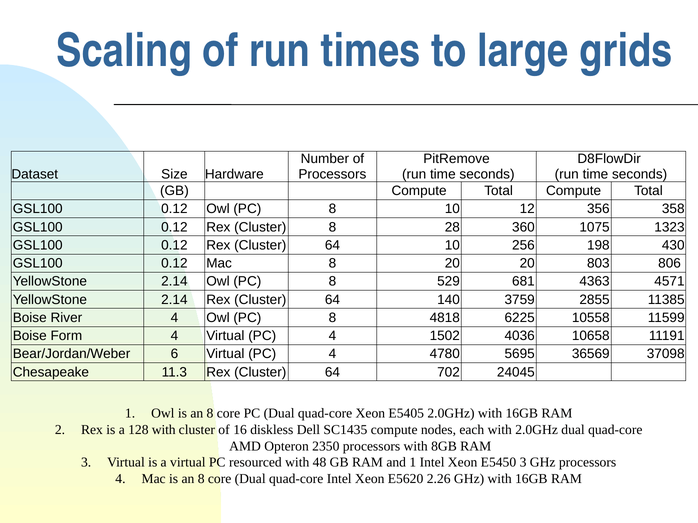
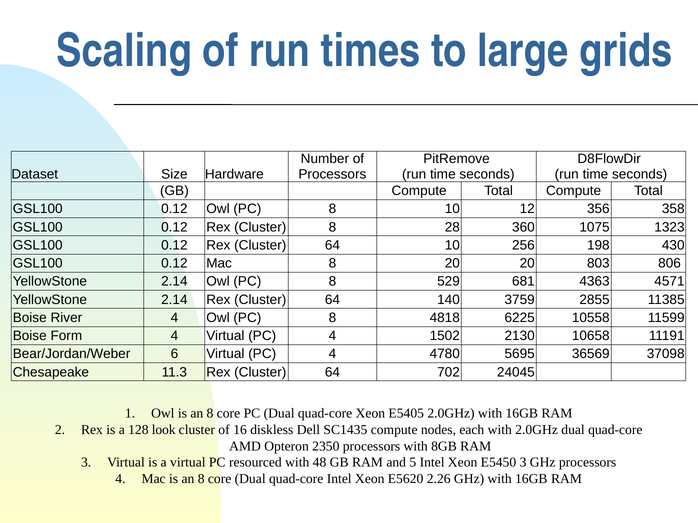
4036: 4036 -> 2130 (520, 336)
128 with: with -> look (164, 430)
and 1: 1 -> 5 (413, 463)
